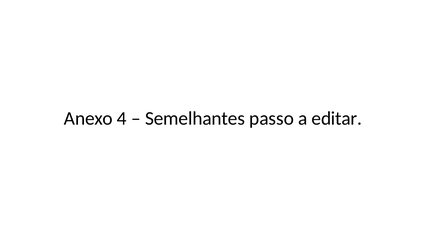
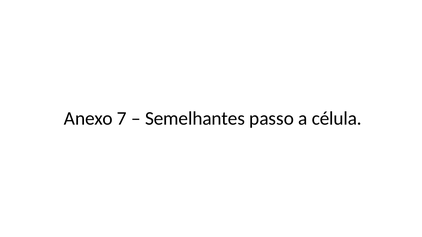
4: 4 -> 7 (122, 119)
editar: editar -> célula (337, 119)
